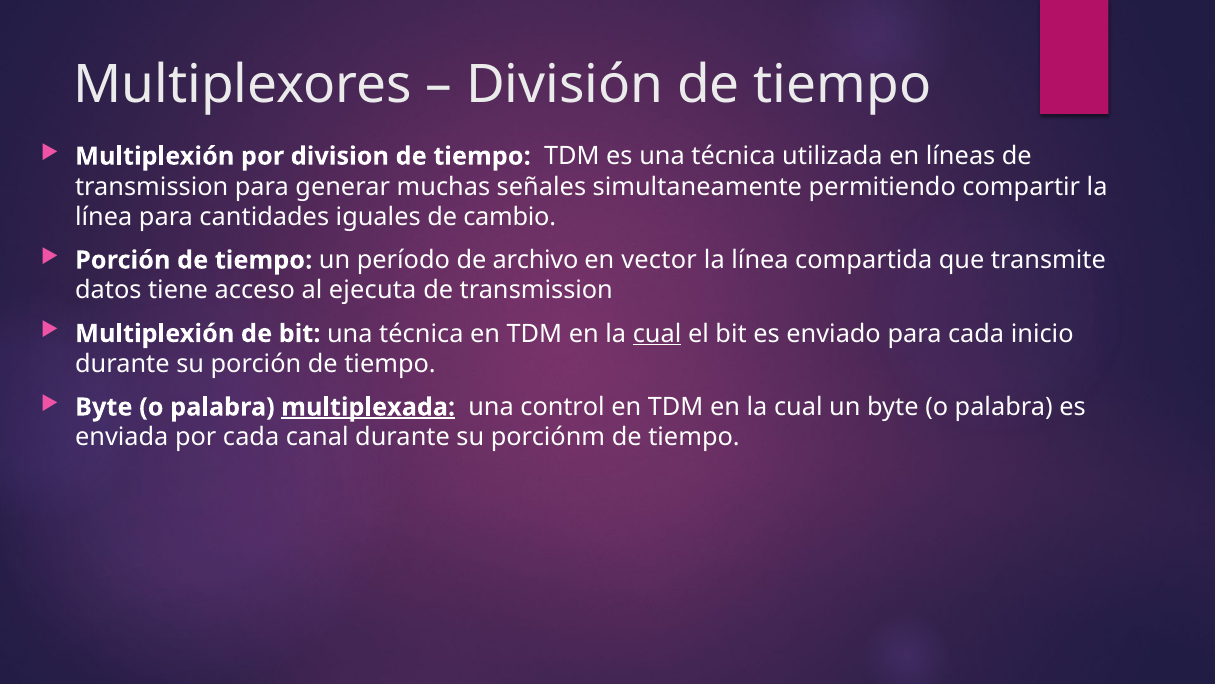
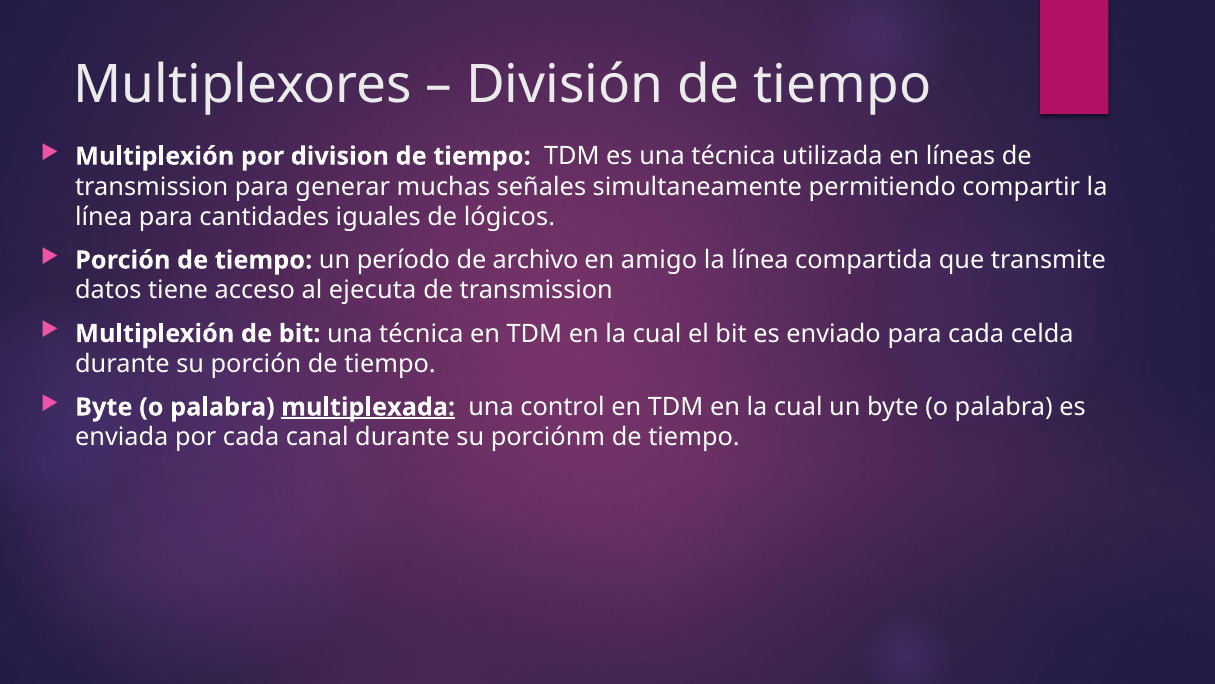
cambio: cambio -> lógicos (509, 217)
vector: vector -> amigo (659, 260)
cual underline: present -> none (657, 333)
inicio: inicio -> celda (1042, 333)
